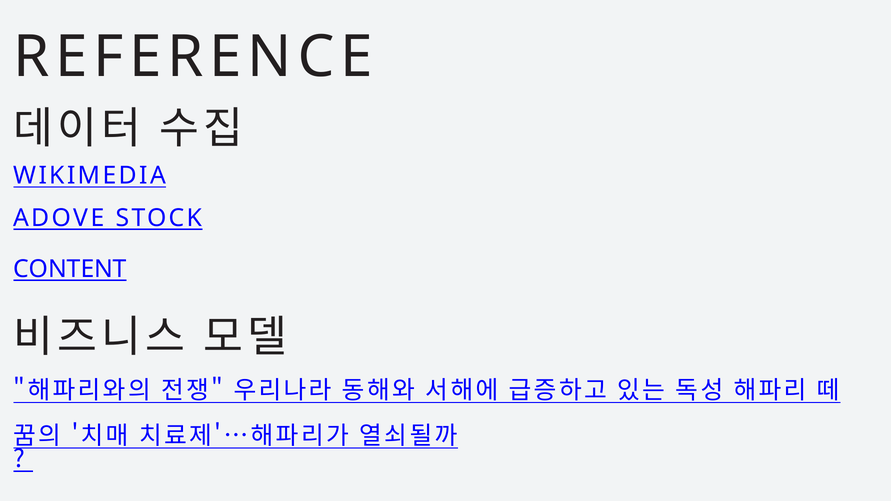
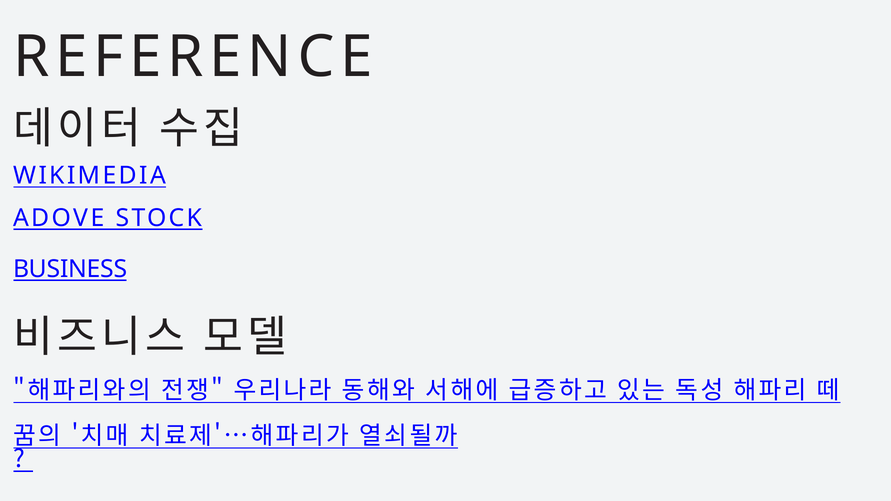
CONTENT: CONTENT -> BUSINESS (70, 269)
